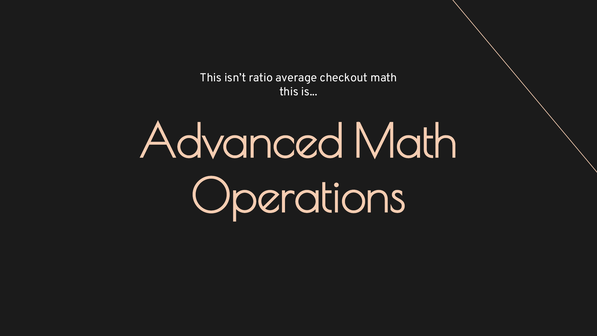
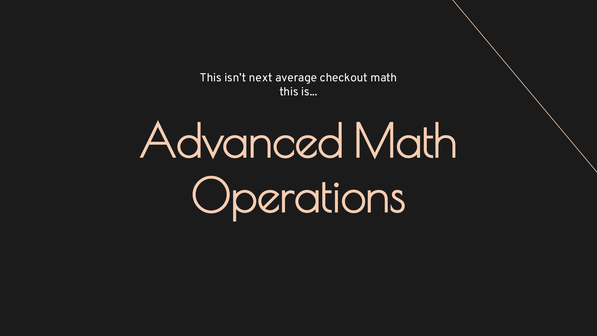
ratio: ratio -> next (261, 78)
